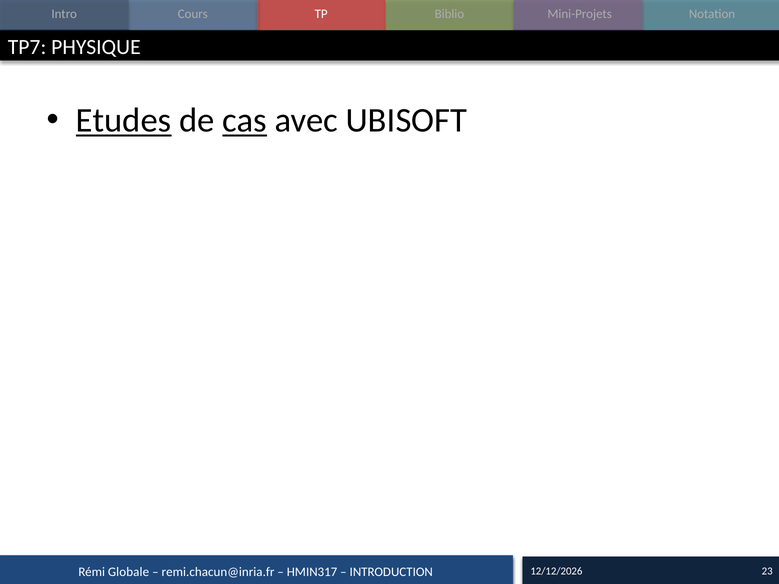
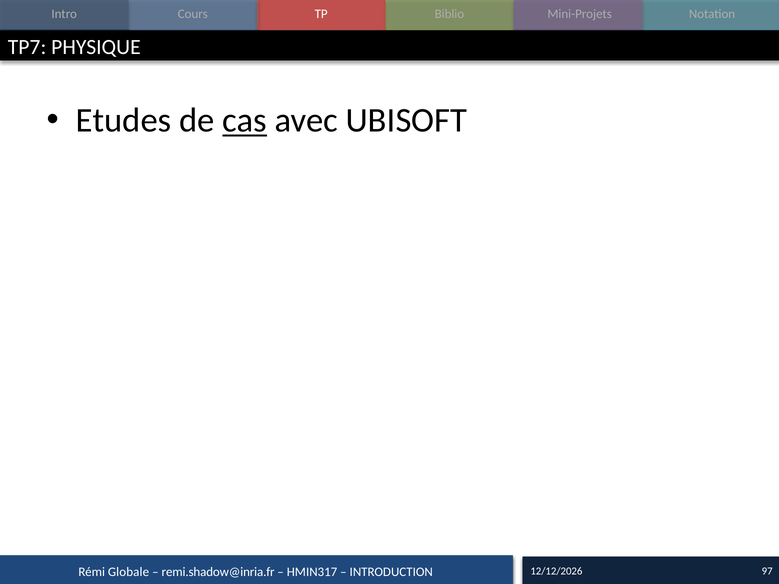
Etudes underline: present -> none (124, 121)
remi.chacun@inria.fr: remi.chacun@inria.fr -> remi.shadow@inria.fr (218, 572)
23: 23 -> 97 (767, 572)
